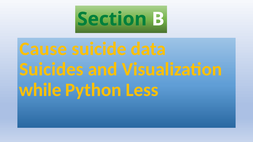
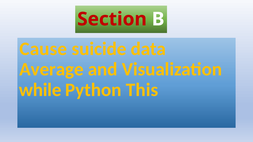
Section colour: green -> red (112, 19)
Suicides: Suicides -> Average (51, 69)
Less: Less -> This (142, 90)
